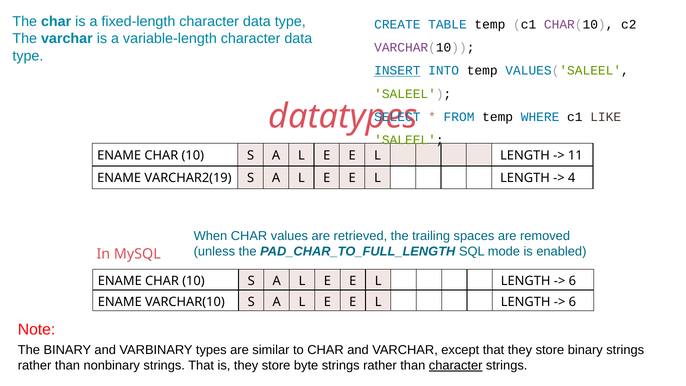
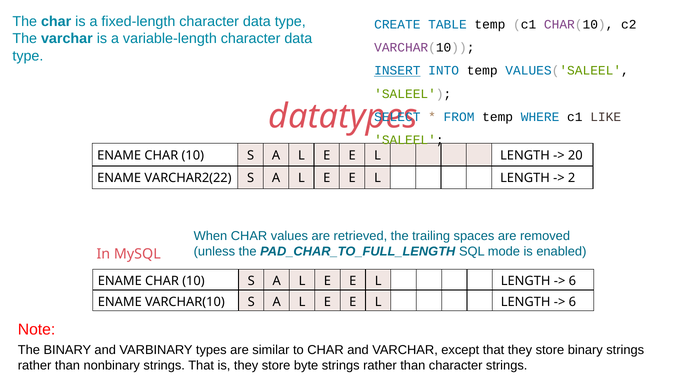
11: 11 -> 20 (575, 155)
VARCHAR2(19: VARCHAR2(19 -> VARCHAR2(22 (188, 178)
4: 4 -> 2 (572, 178)
character underline: present -> none (456, 365)
